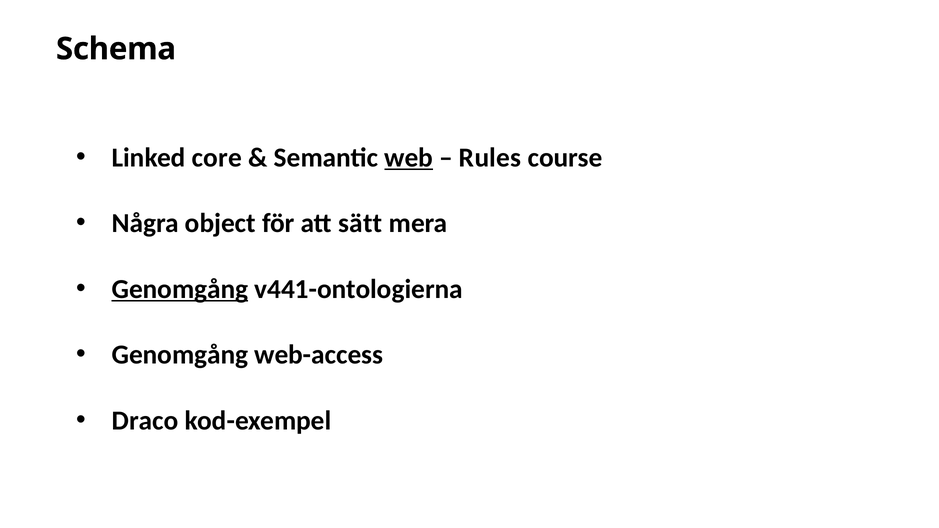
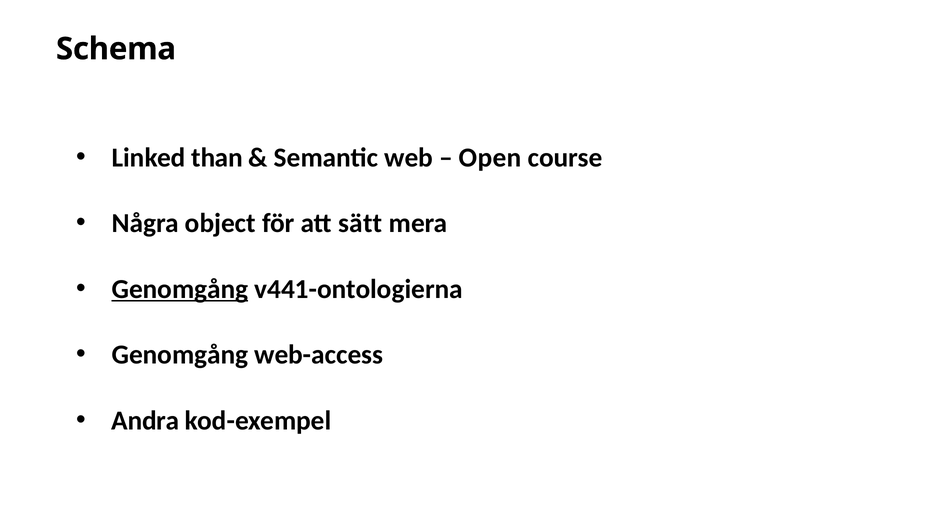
core: core -> than (217, 158)
web underline: present -> none (409, 158)
Rules: Rules -> Open (490, 158)
Draco: Draco -> Andra (145, 421)
